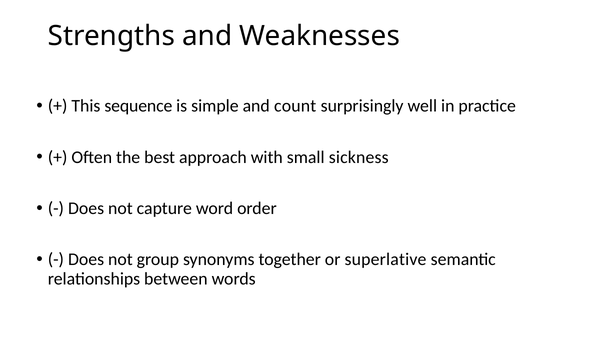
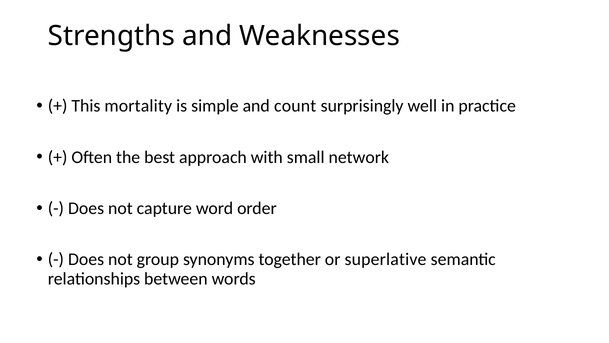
sequence: sequence -> mortality (138, 106)
sickness: sickness -> network (359, 157)
